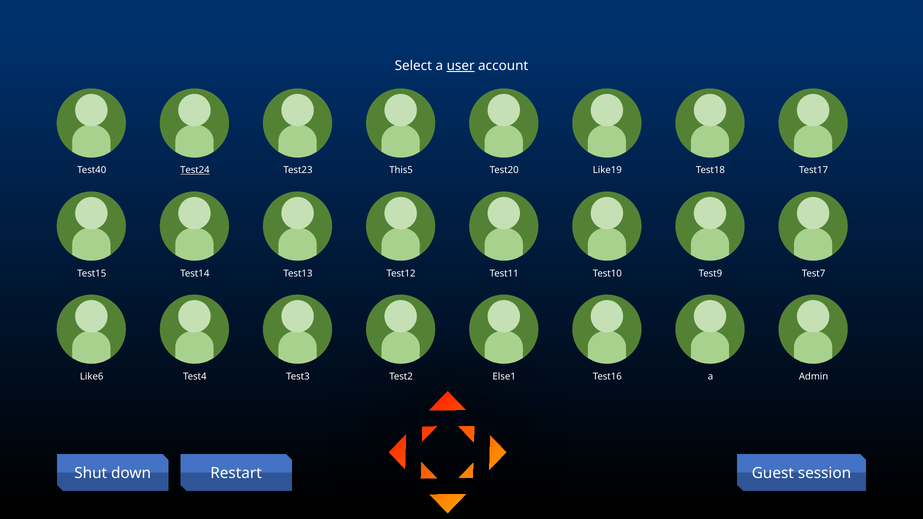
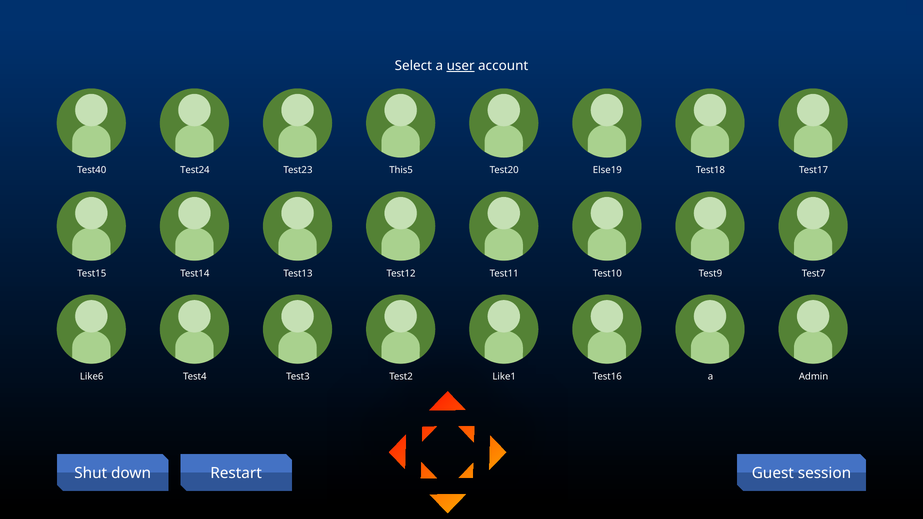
Test24 underline: present -> none (195, 170)
Like19: Like19 -> Else19 (607, 170)
Else1: Else1 -> Like1 (504, 377)
